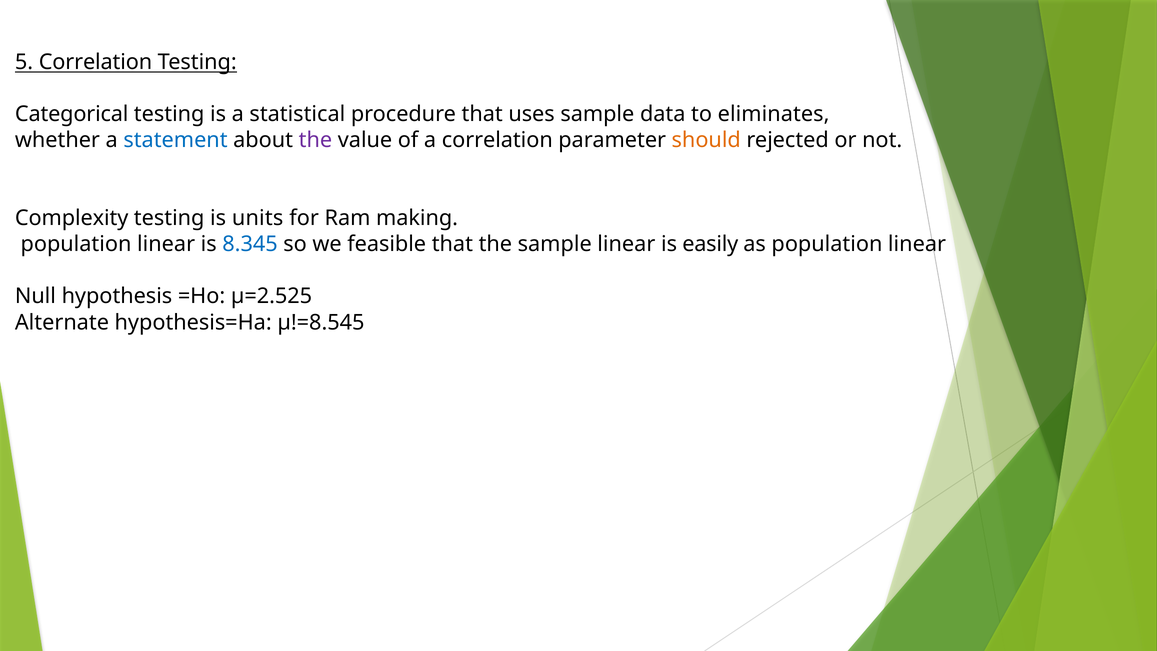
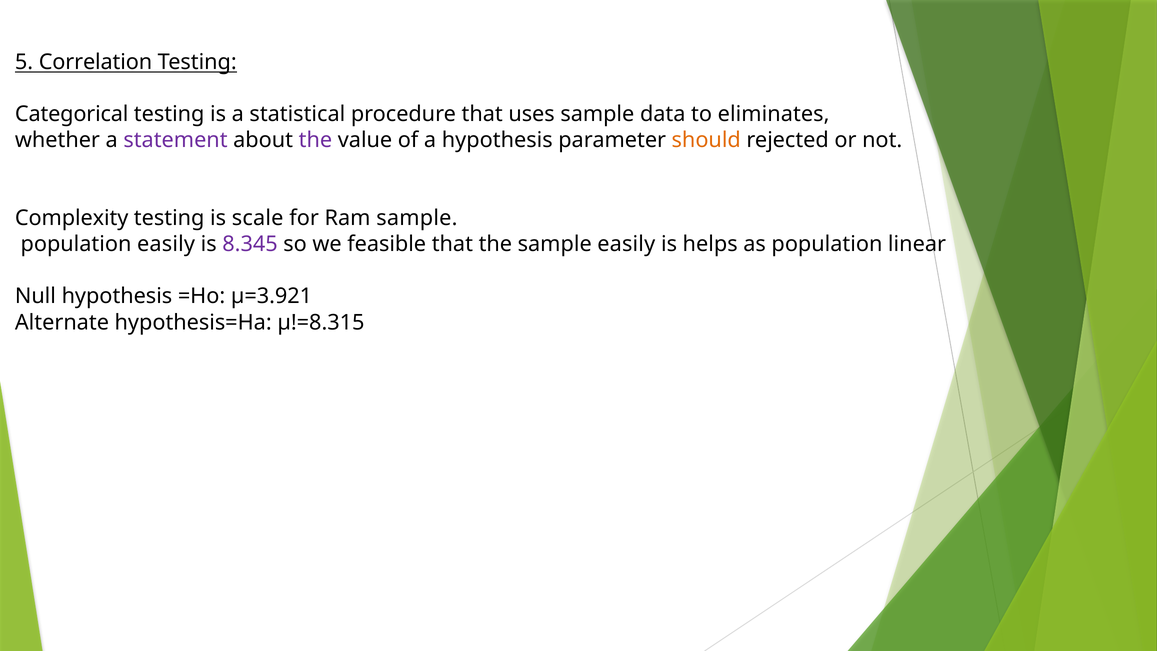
statement colour: blue -> purple (175, 140)
a correlation: correlation -> hypothesis (497, 140)
units: units -> scale (258, 218)
Ram making: making -> sample (417, 218)
linear: linear -> easily (166, 244)
8.345 colour: blue -> purple (250, 244)
sample linear: linear -> easily (626, 244)
easily: easily -> helps (710, 244)
µ=2.525: µ=2.525 -> µ=3.921 (272, 296)
µ!=8.545: µ!=8.545 -> µ!=8.315 (321, 322)
